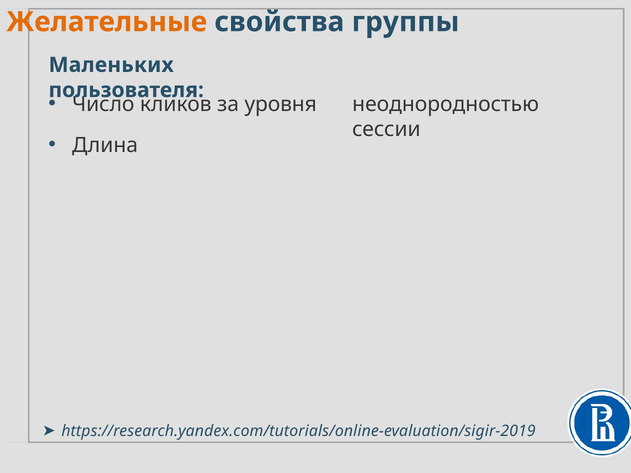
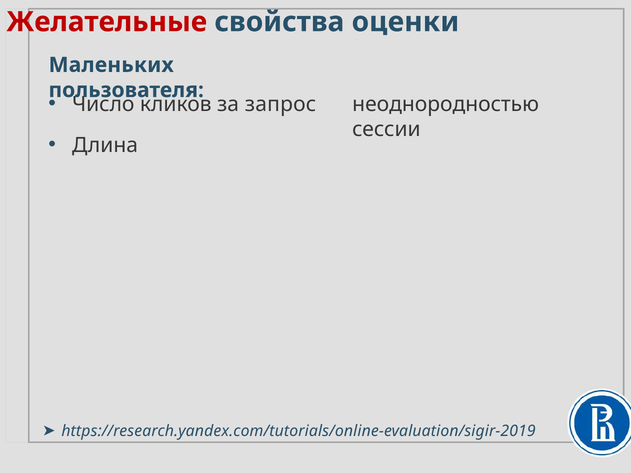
Желательные colour: orange -> red (107, 22)
группы: группы -> оценки (405, 22)
уровня: уровня -> запрос (280, 104)
